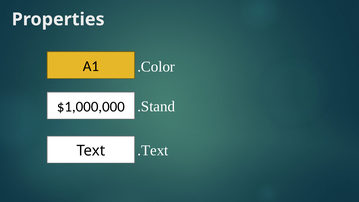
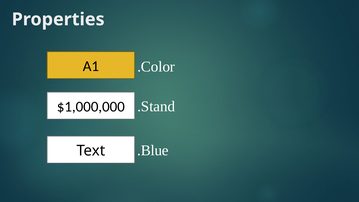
.Text: .Text -> .Blue (153, 150)
